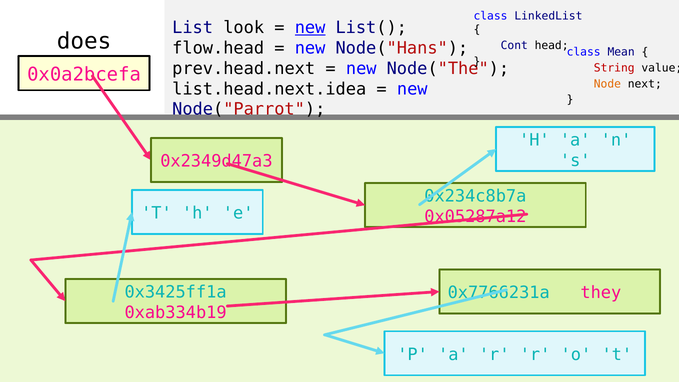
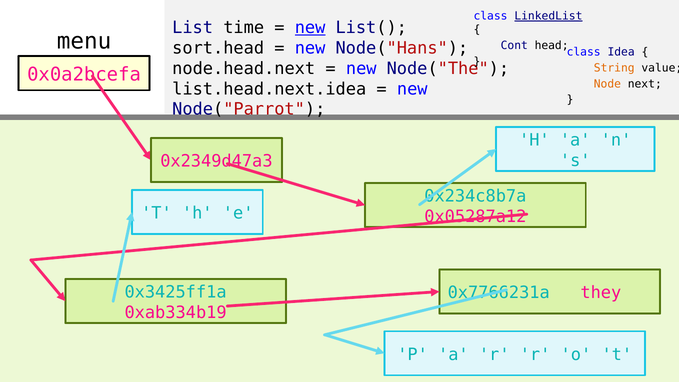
LinkedList underline: none -> present (548, 16)
look: look -> time (244, 28)
does: does -> menu (84, 41)
flow.head: flow.head -> sort.head (218, 48)
Mean: Mean -> Idea (621, 52)
prev.head.next: prev.head.next -> node.head.next (244, 69)
String colour: red -> orange (614, 68)
